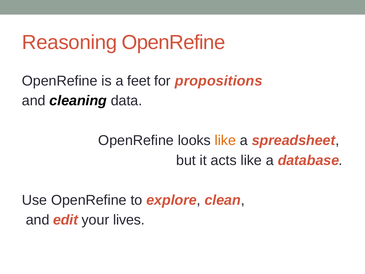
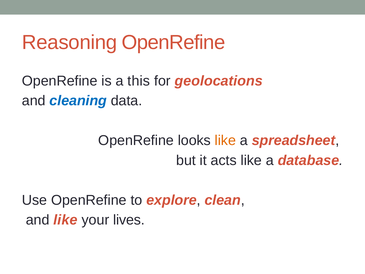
feet: feet -> this (139, 81)
propositions: propositions -> geolocations (219, 81)
cleaning colour: black -> blue (78, 101)
and edit: edit -> like (65, 220)
